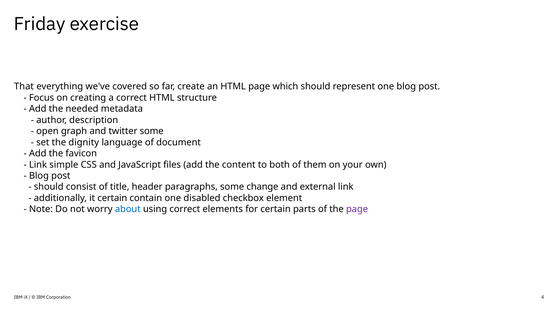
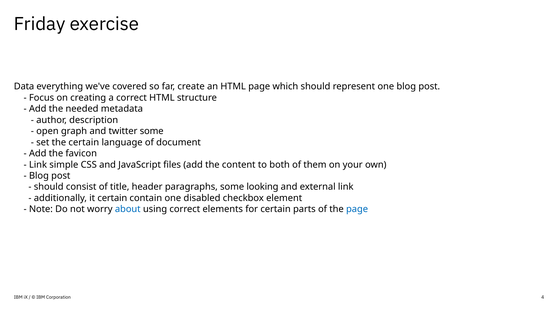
That: That -> Data (24, 87)
the dignity: dignity -> certain (84, 142)
change: change -> looking (262, 187)
page colour: purple -> blue (357, 209)
